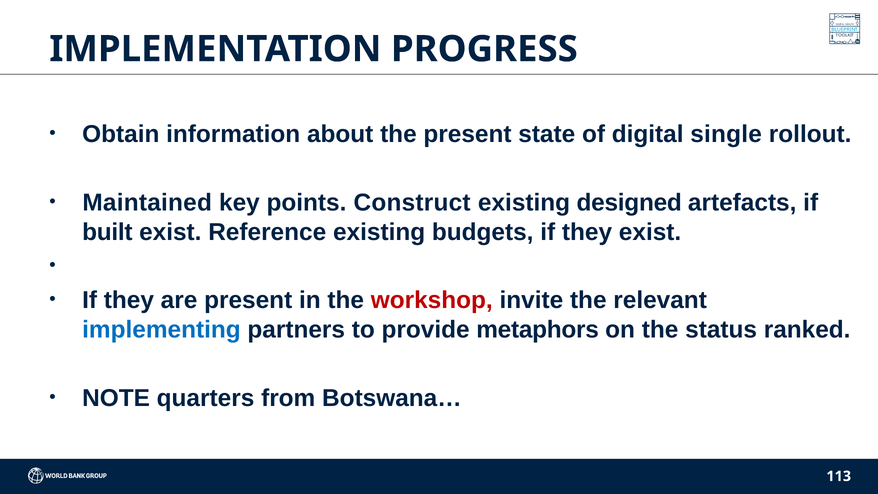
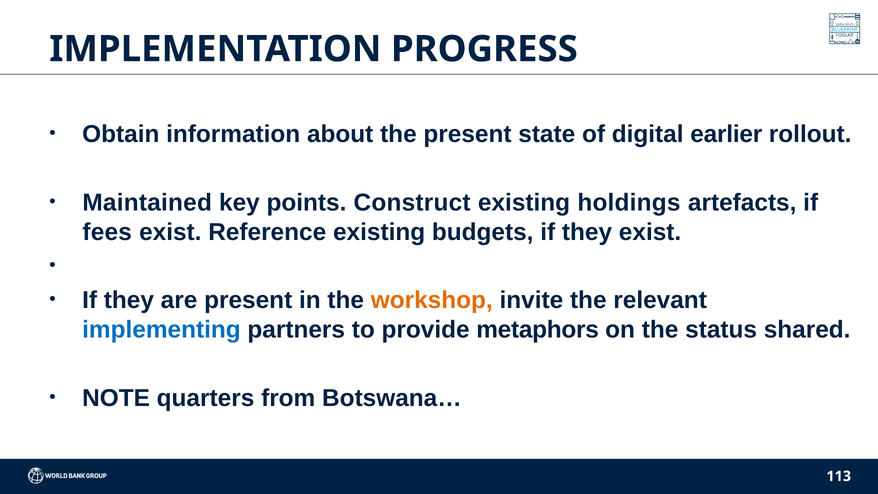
single: single -> earlier (726, 134)
designed: designed -> holdings (629, 203)
built: built -> fees (107, 232)
workshop colour: red -> orange (432, 300)
ranked: ranked -> shared (807, 330)
